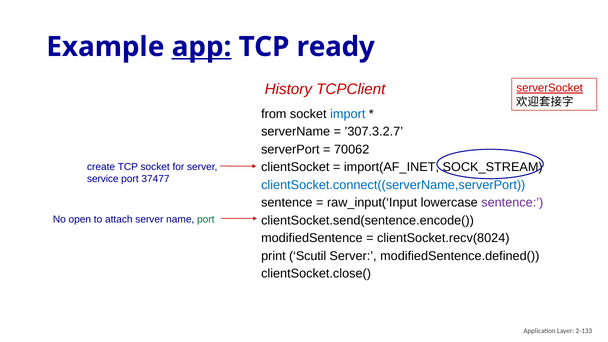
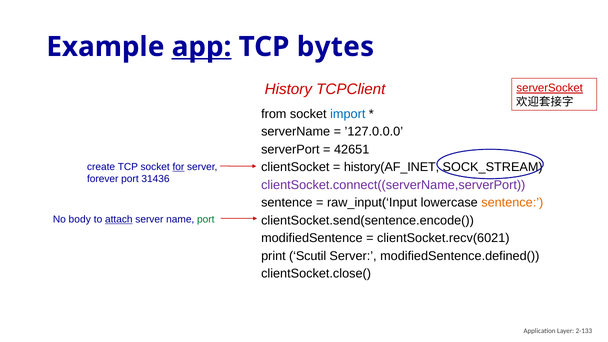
ready: ready -> bytes (335, 47)
’307.3.2.7: ’307.3.2.7 -> ’127.0.0.0 (374, 132)
70062: 70062 -> 42651 (352, 150)
import(AF_INET: import(AF_INET -> history(AF_INET (392, 167)
for underline: none -> present (178, 167)
service: service -> forever (103, 179)
37477: 37477 -> 31436 (156, 179)
clientSocket.connect((serverName,serverPort colour: blue -> purple (393, 185)
sentence colour: purple -> orange (512, 203)
open: open -> body (80, 219)
attach underline: none -> present (119, 219)
clientSocket.recv(8024: clientSocket.recv(8024 -> clientSocket.recv(6021 (443, 238)
